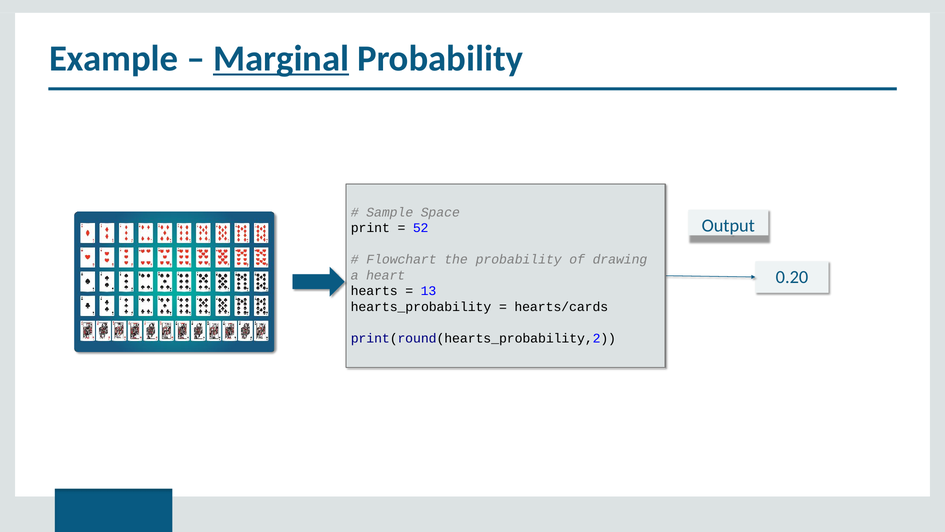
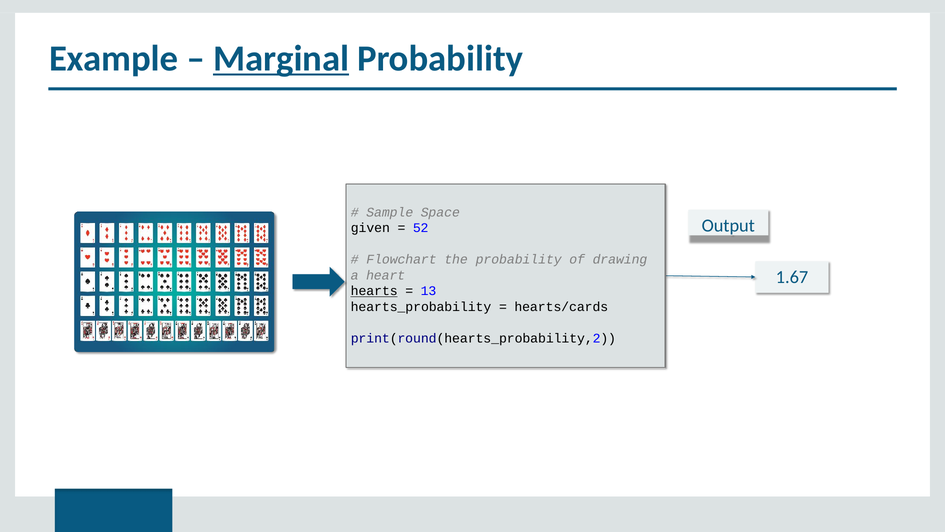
print: print -> given (370, 228)
0.20: 0.20 -> 1.67 (792, 277)
hearts underline: none -> present (374, 291)
